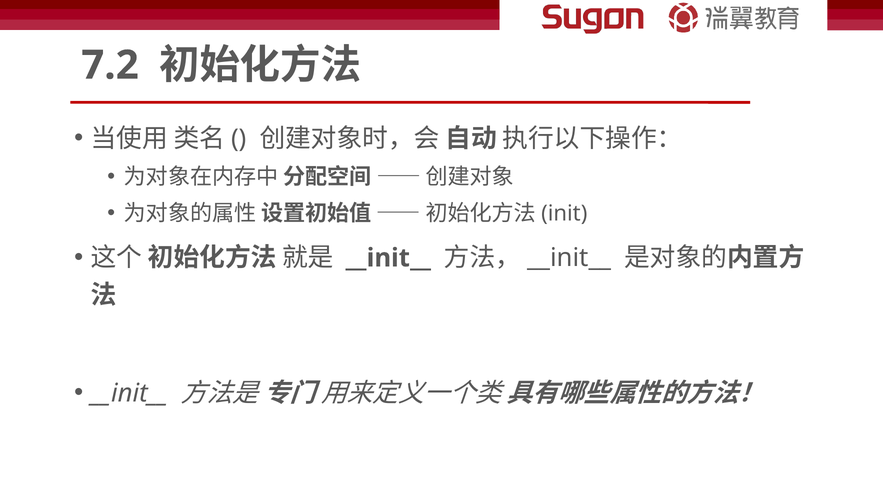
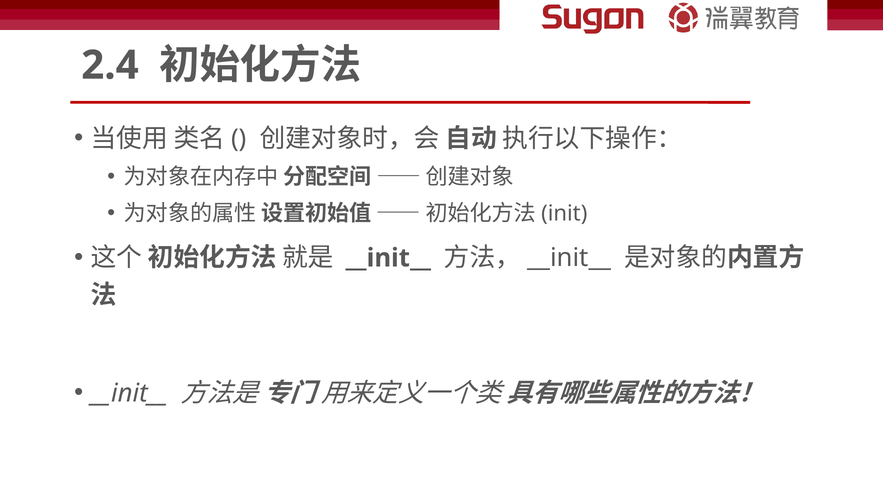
7.2: 7.2 -> 2.4 (110, 65)
